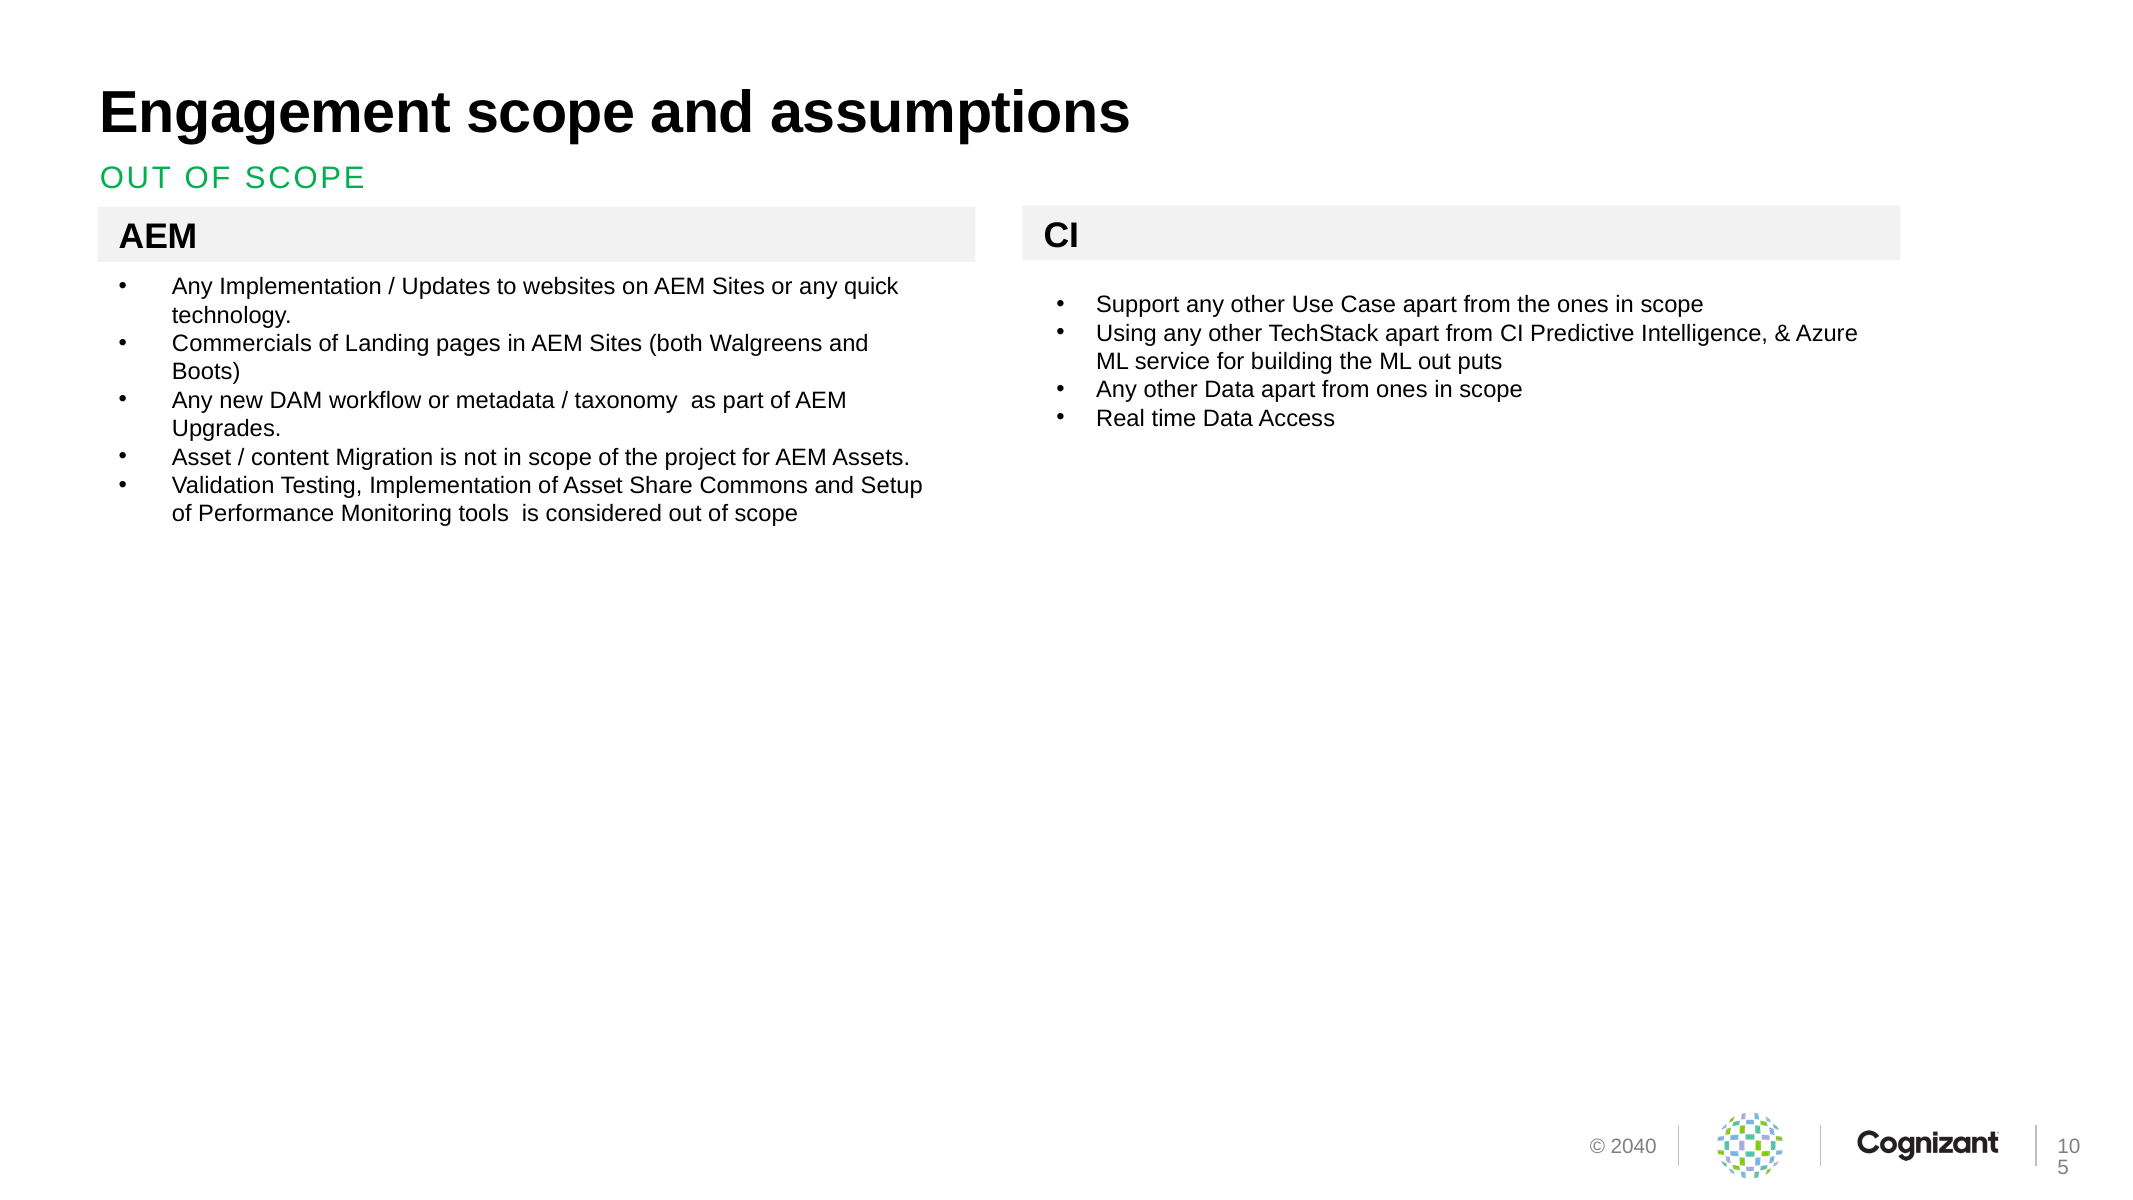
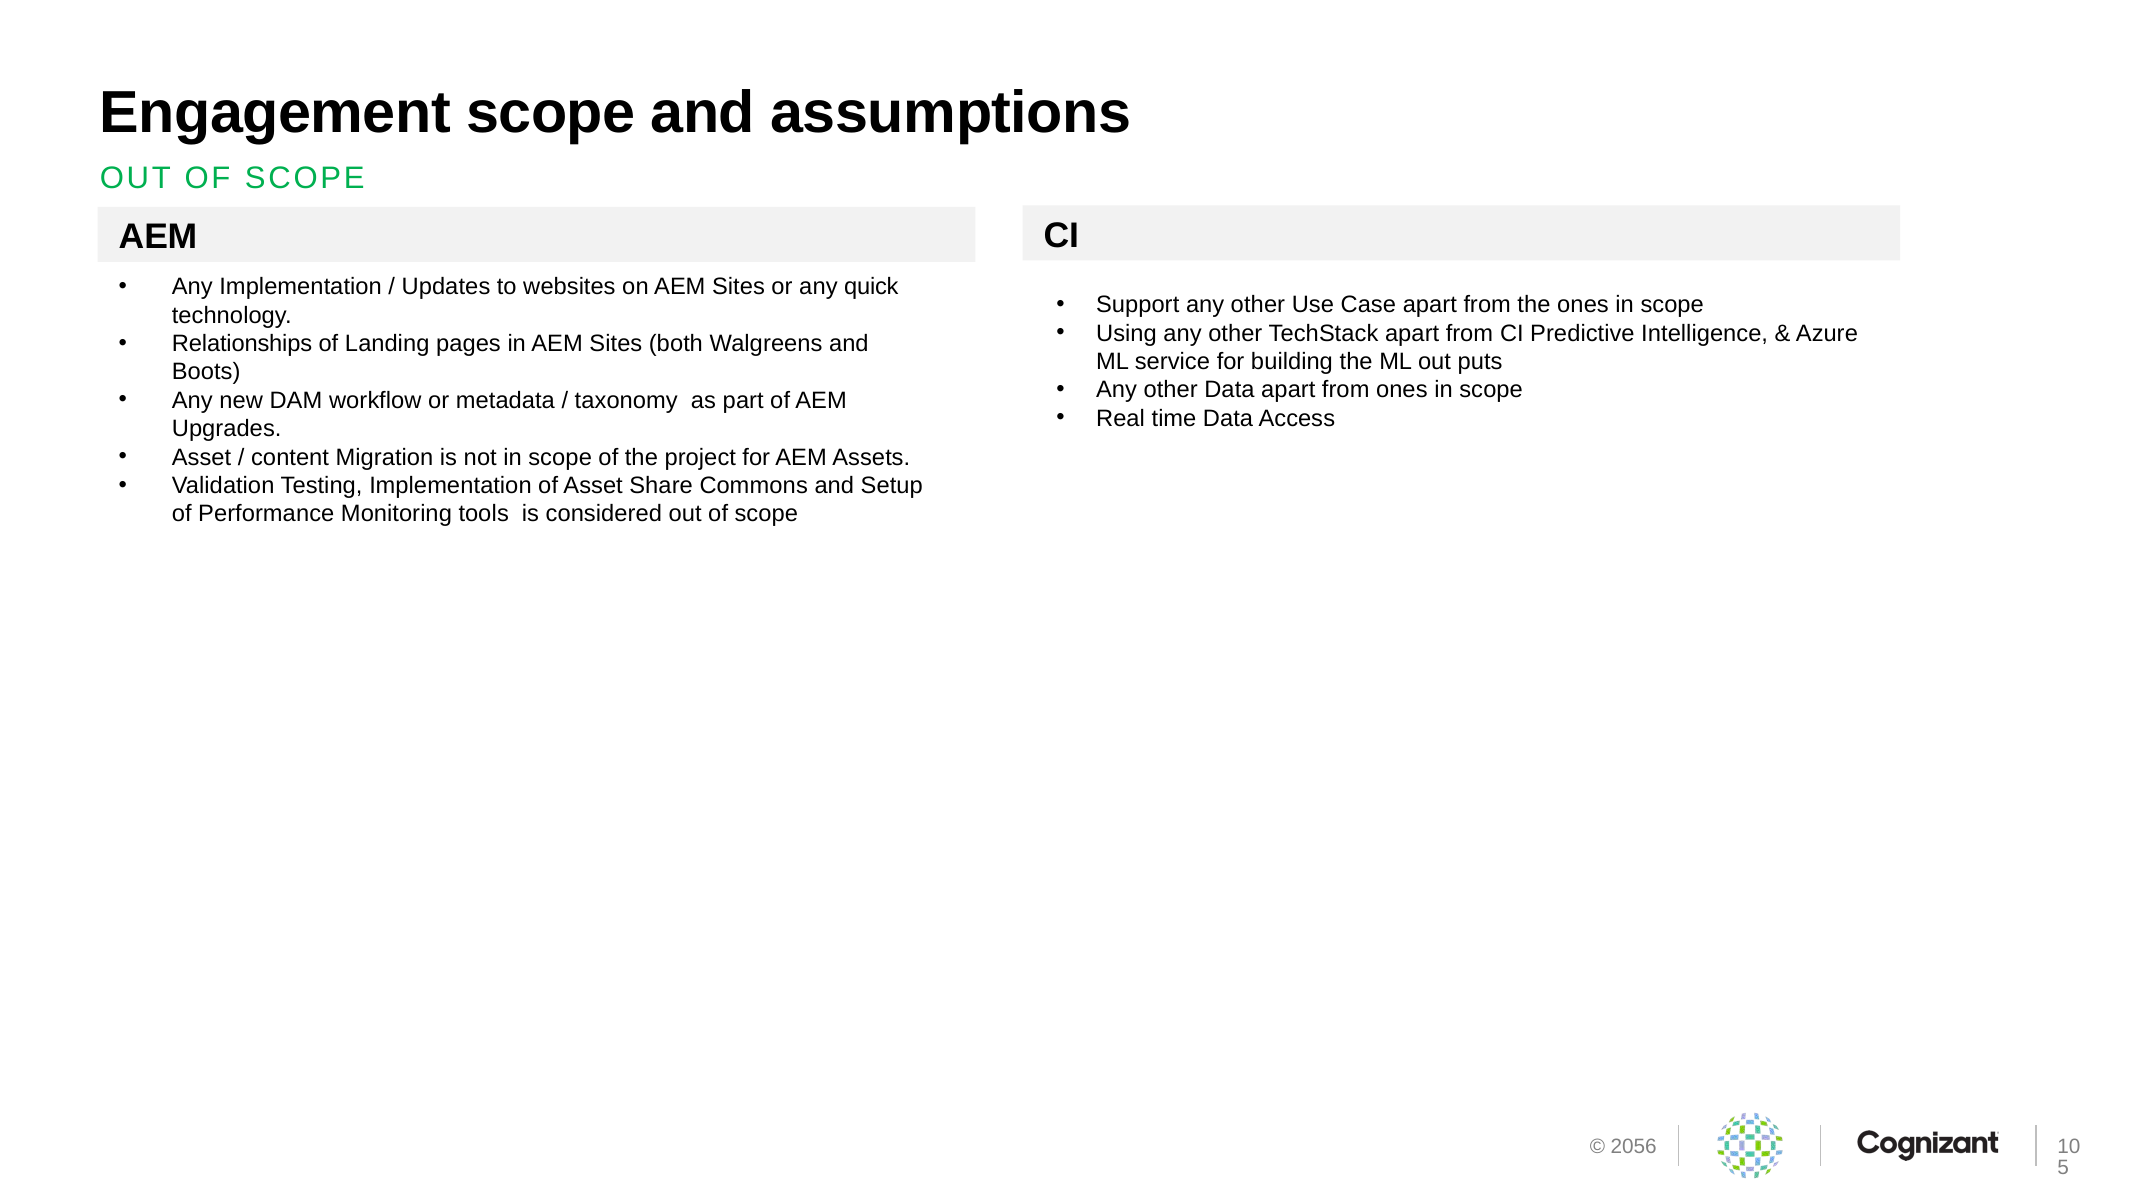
Commercials: Commercials -> Relationships (242, 344)
2040: 2040 -> 2056 (1634, 1147)
